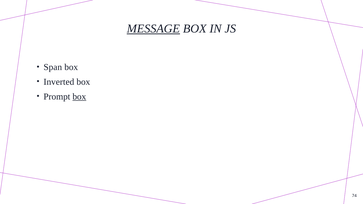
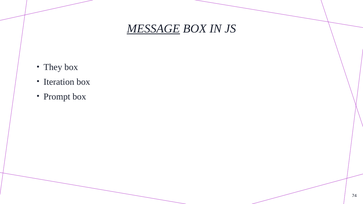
Span: Span -> They (53, 67)
Inverted: Inverted -> Iteration (59, 82)
box underline: present -> none (79, 97)
